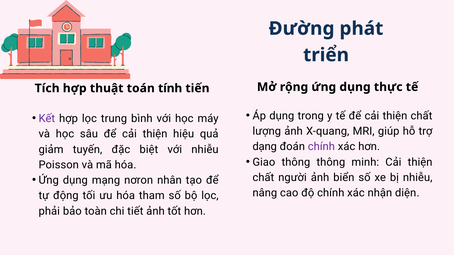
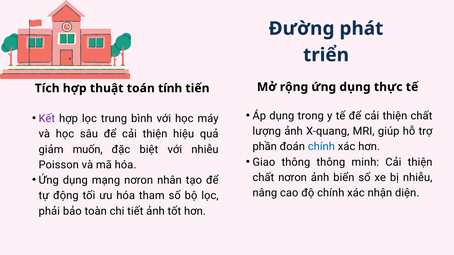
dạng: dạng -> phần (265, 147)
chính colour: purple -> blue (321, 147)
tuyến: tuyến -> muốn (88, 150)
chất người: người -> nơron (293, 178)
